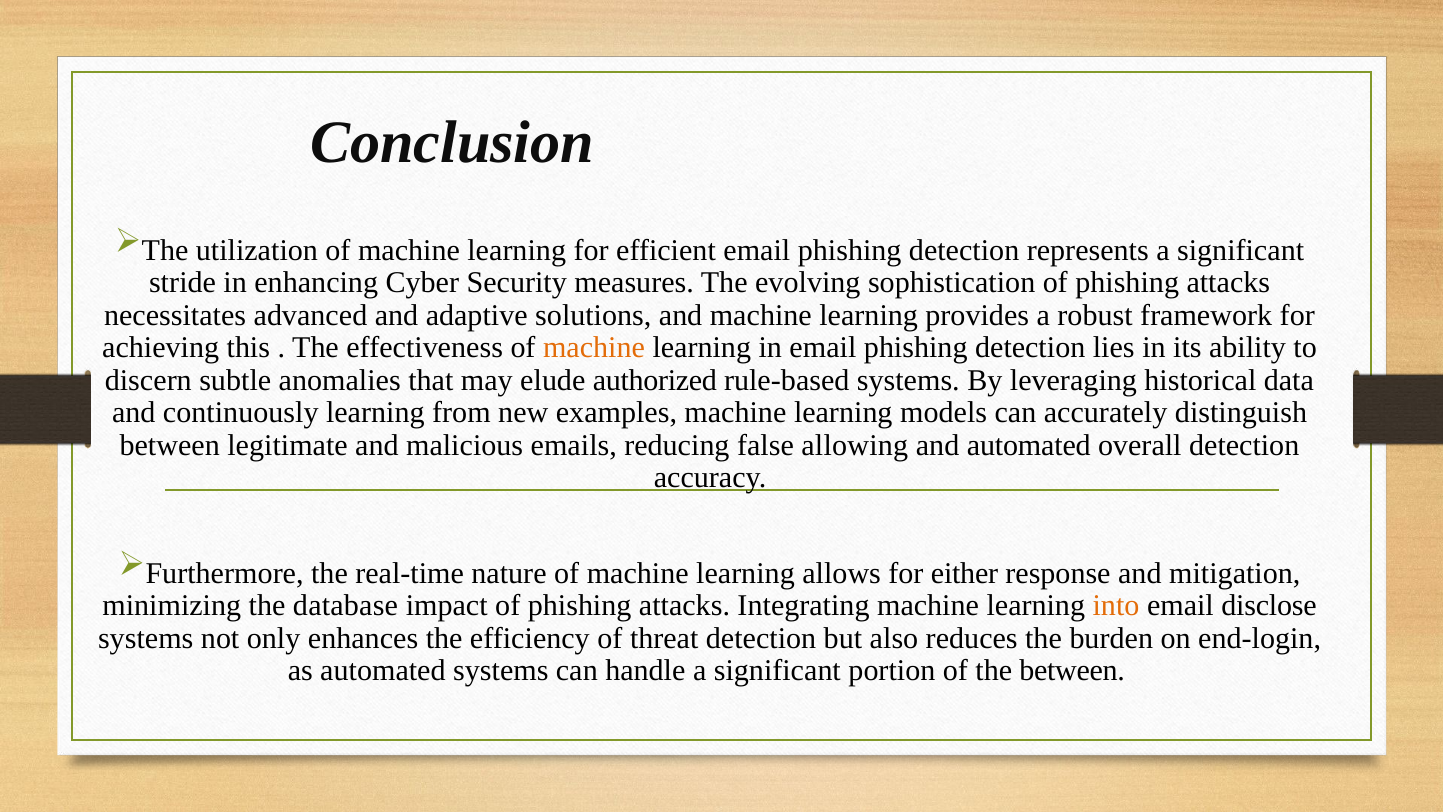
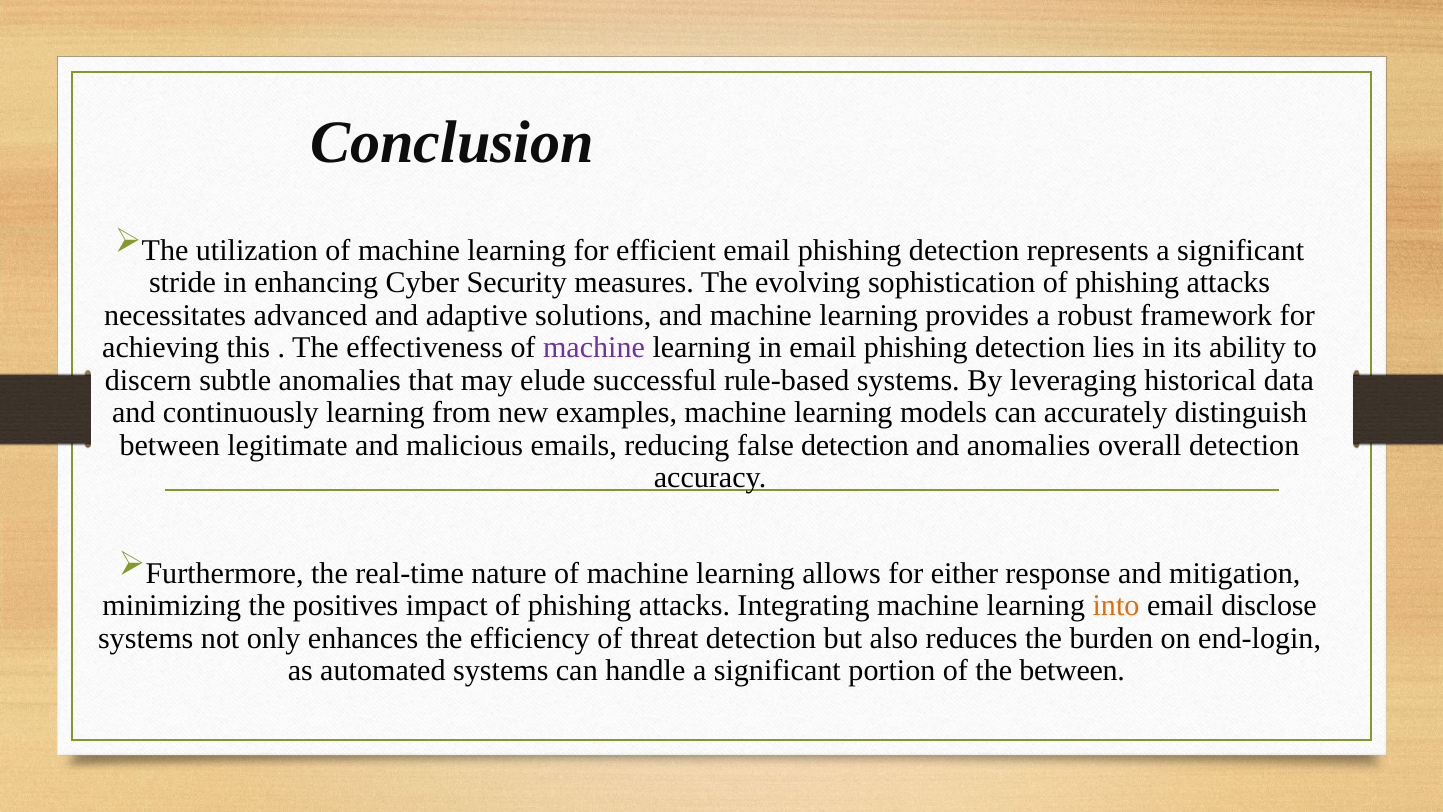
machine colour: orange -> purple (594, 348)
authorized: authorized -> successful (655, 380)
false allowing: allowing -> detection (855, 445)
and automated: automated -> anomalies (1029, 445)
database: database -> positives (346, 605)
